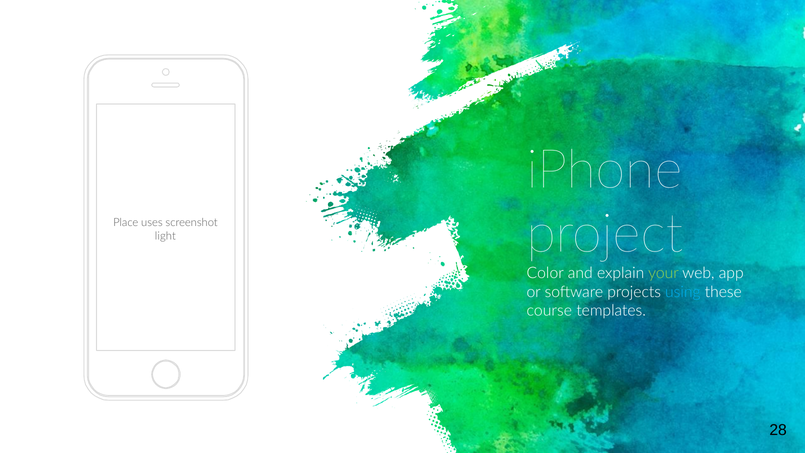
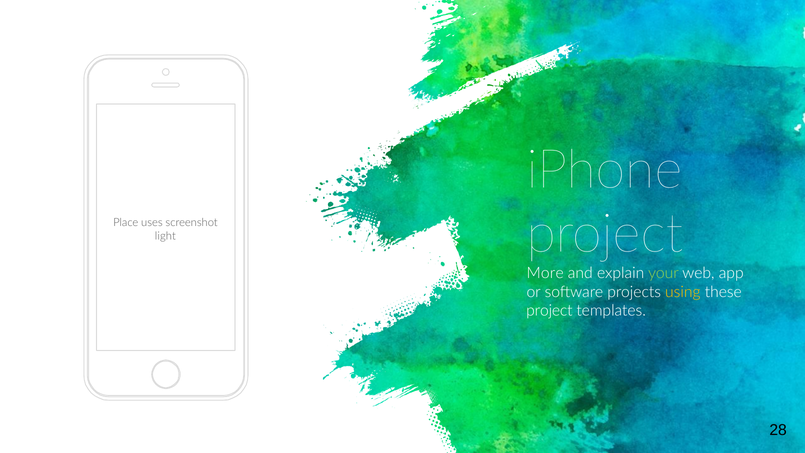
Color: Color -> More (545, 273)
using colour: light blue -> yellow (683, 292)
course: course -> project (549, 311)
